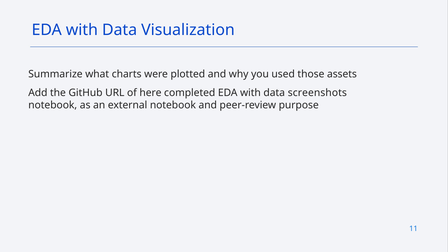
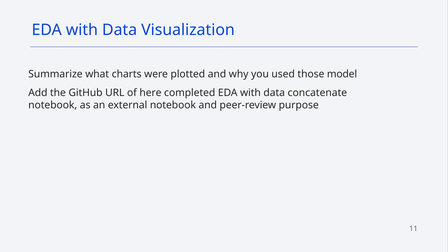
assets: assets -> model (342, 74)
screenshots: screenshots -> concatenate (317, 93)
